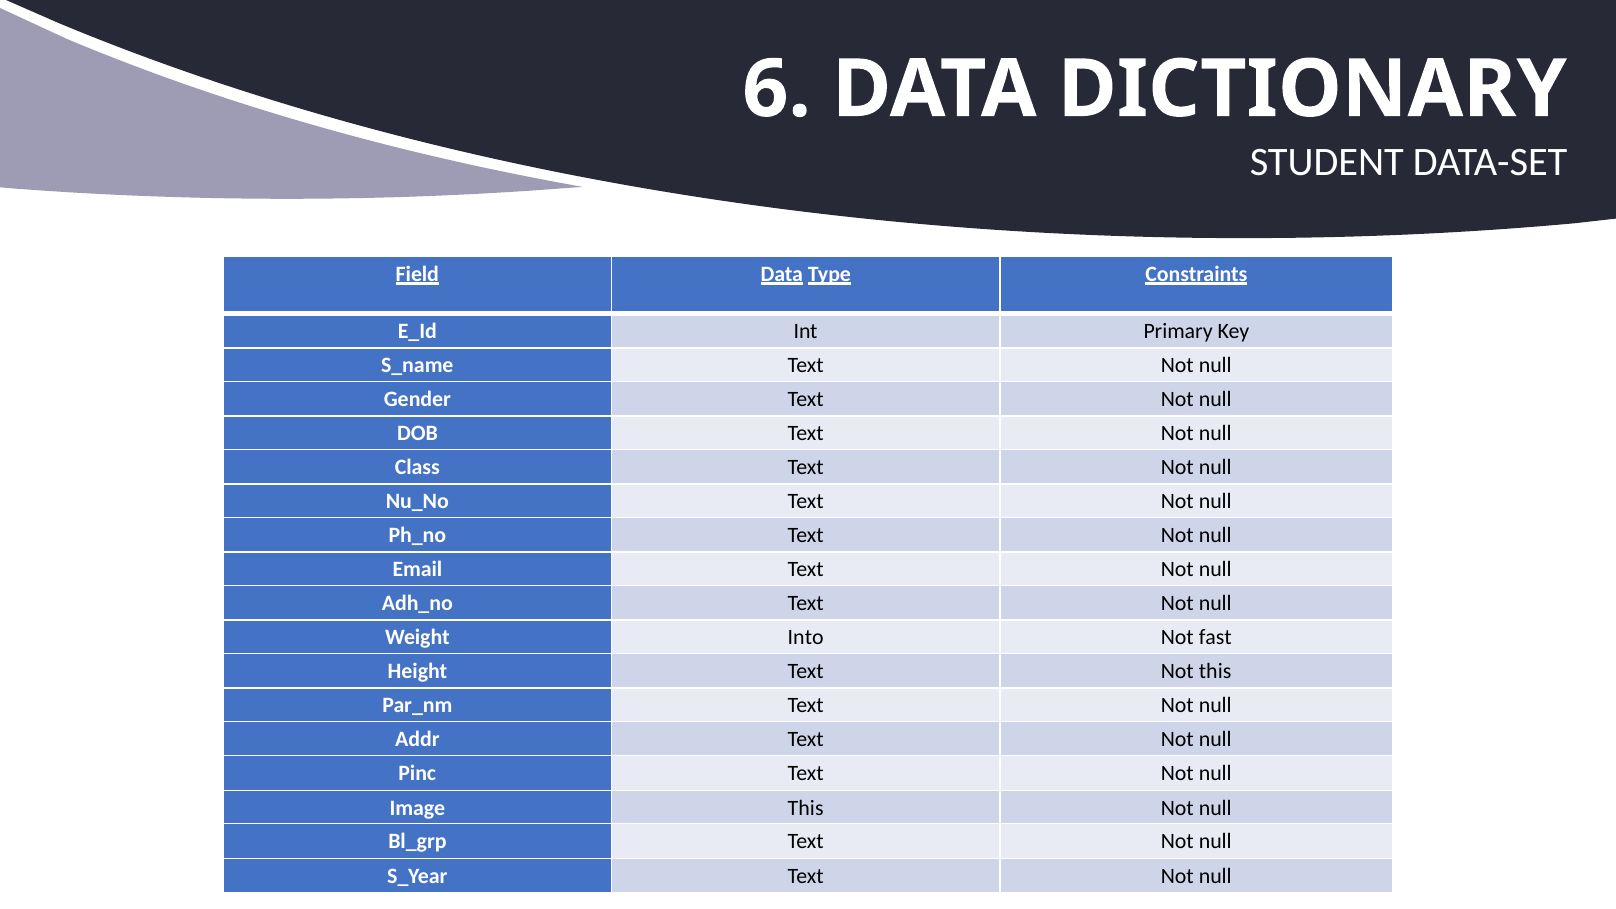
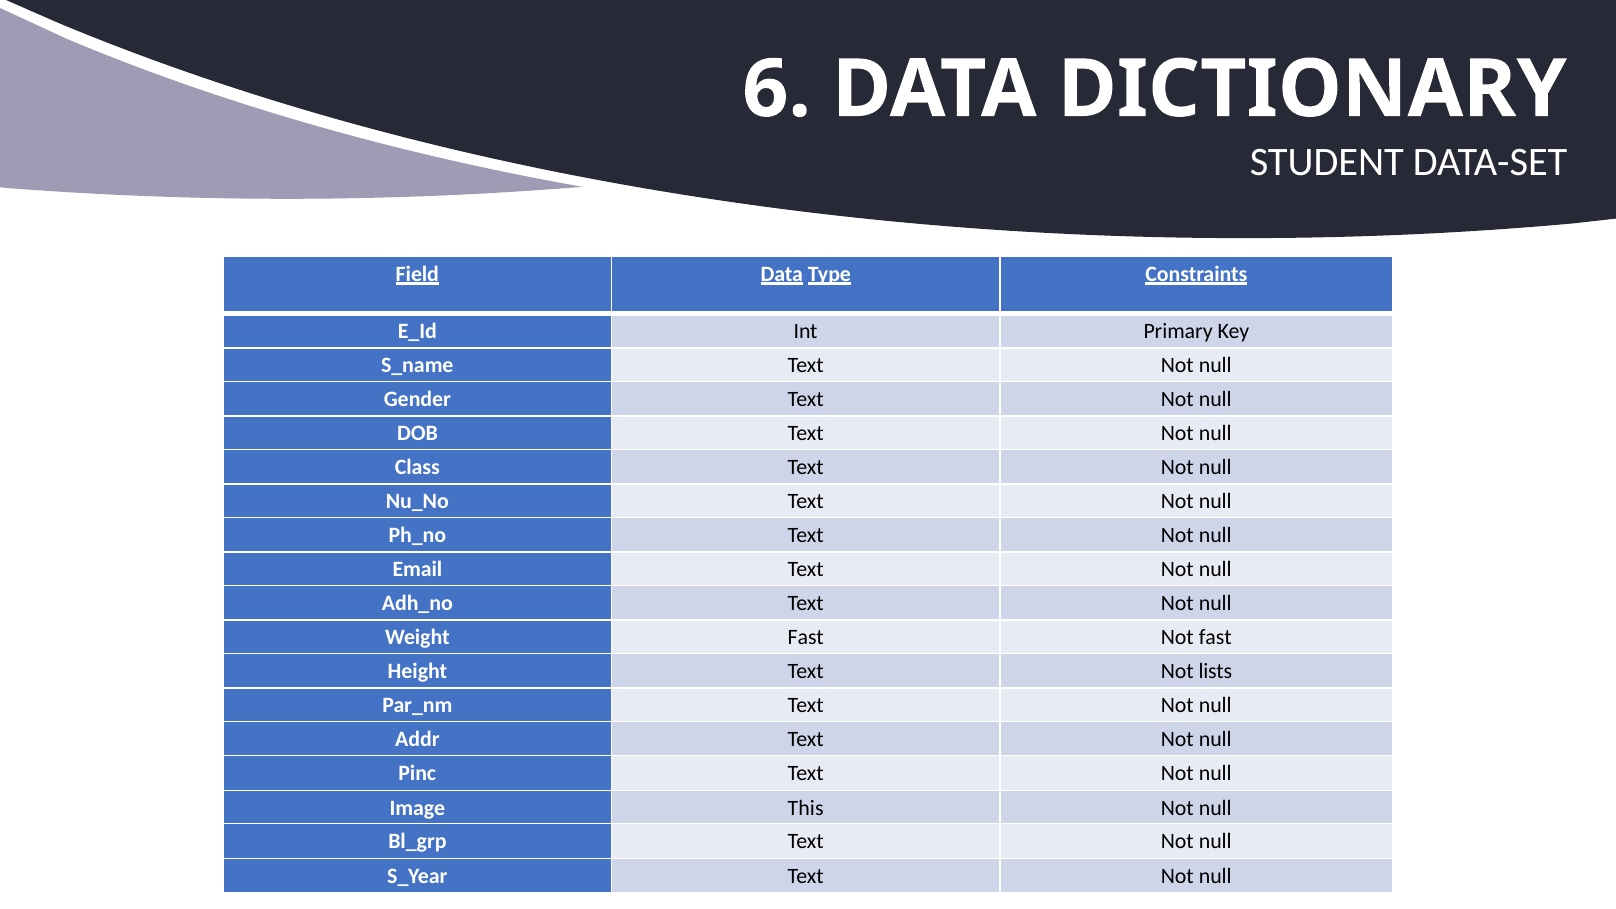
Weight Into: Into -> Fast (806, 637)
Not this: this -> lists (1215, 671)
